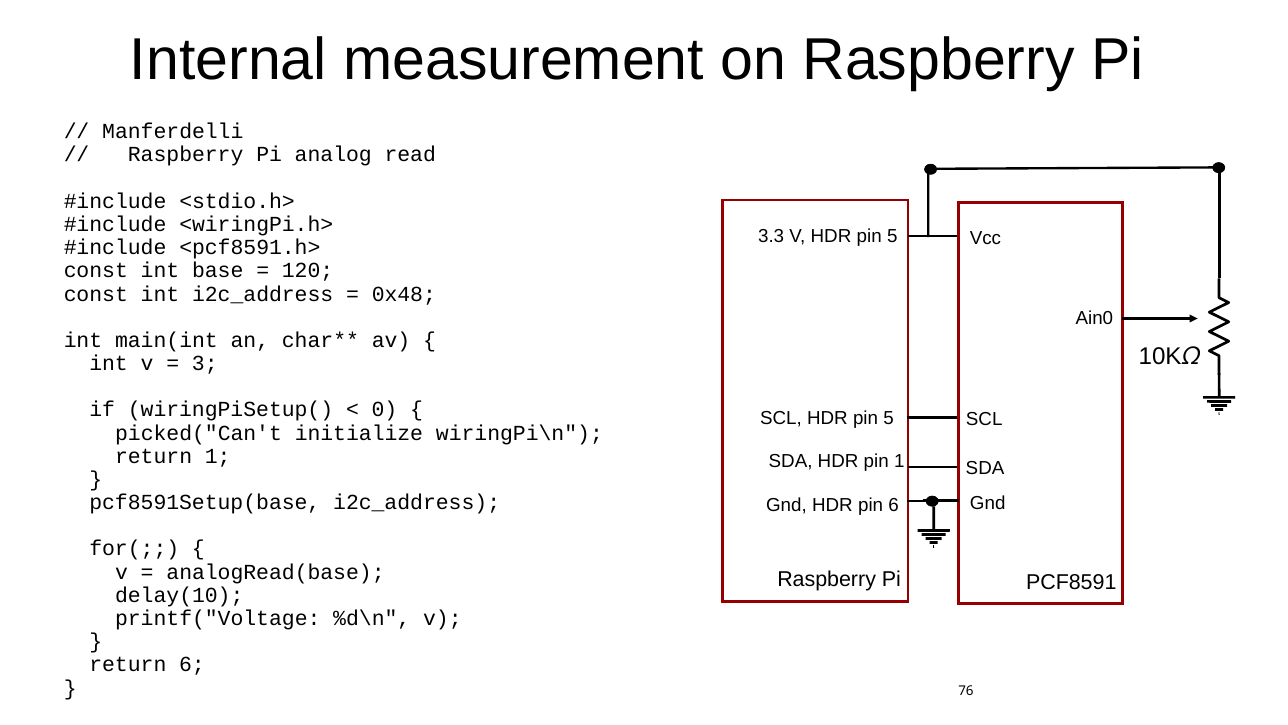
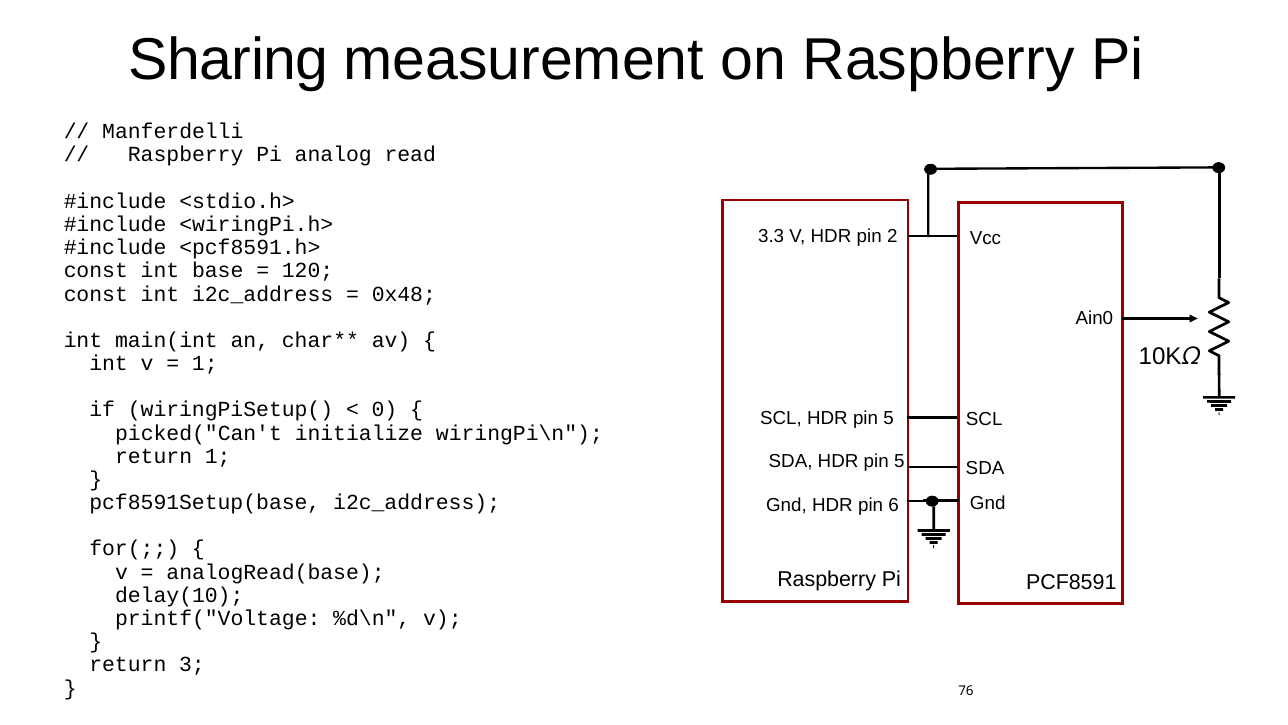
Internal: Internal -> Sharing (229, 60)
V HDR pin 5: 5 -> 2 (892, 236)
3: 3 -> 1 (205, 363)
SDA HDR pin 1: 1 -> 5 (899, 461)
return 6: 6 -> 3 (192, 664)
